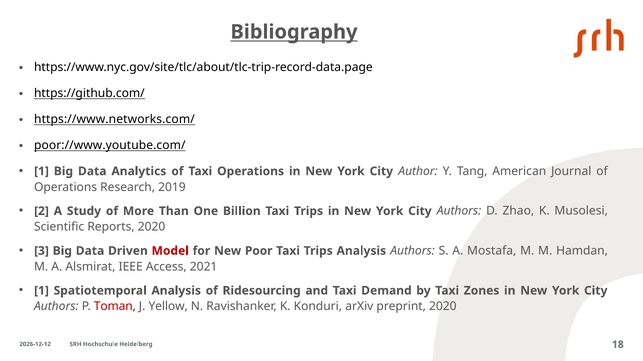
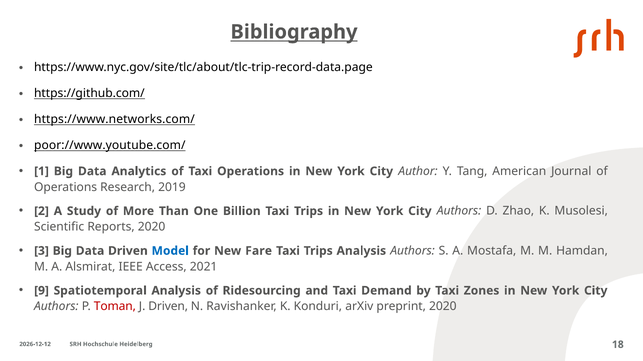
Model colour: red -> blue (170, 251)
Poor: Poor -> Fare (259, 251)
1: 1 -> 9 (41, 291)
J Yellow: Yellow -> Driven (168, 307)
